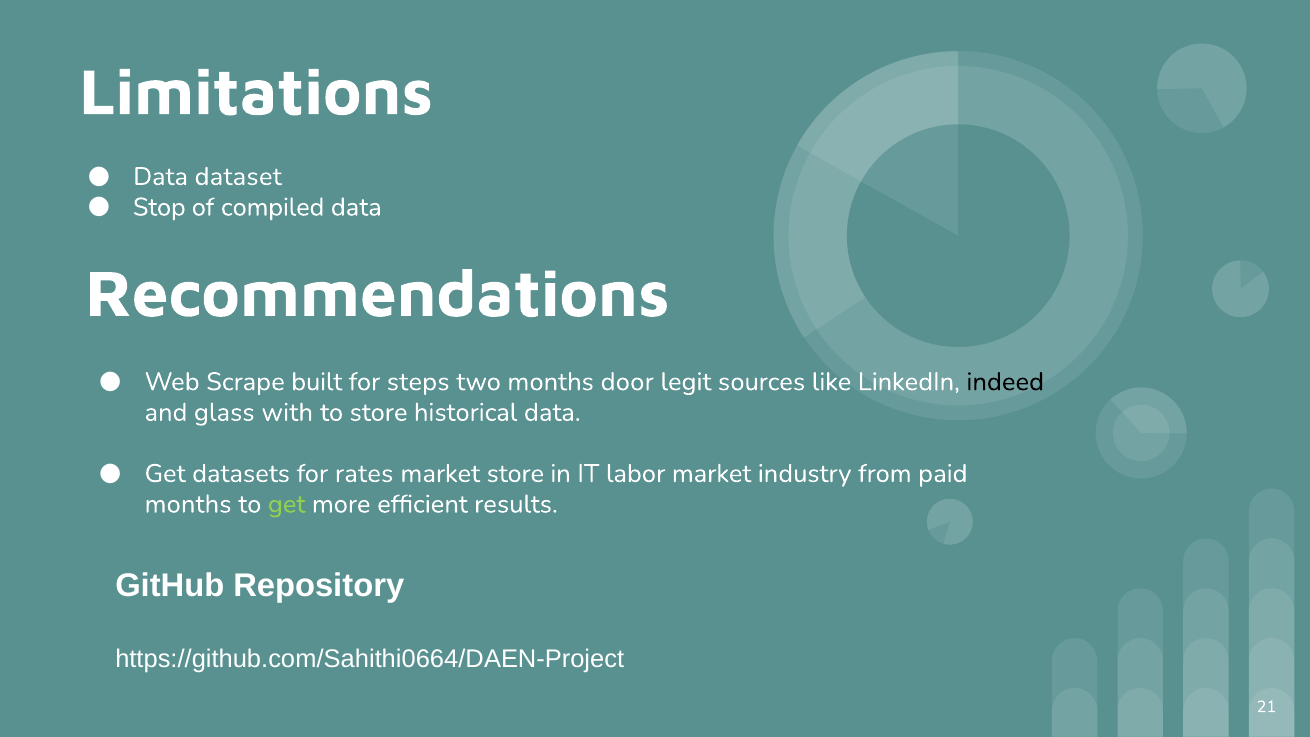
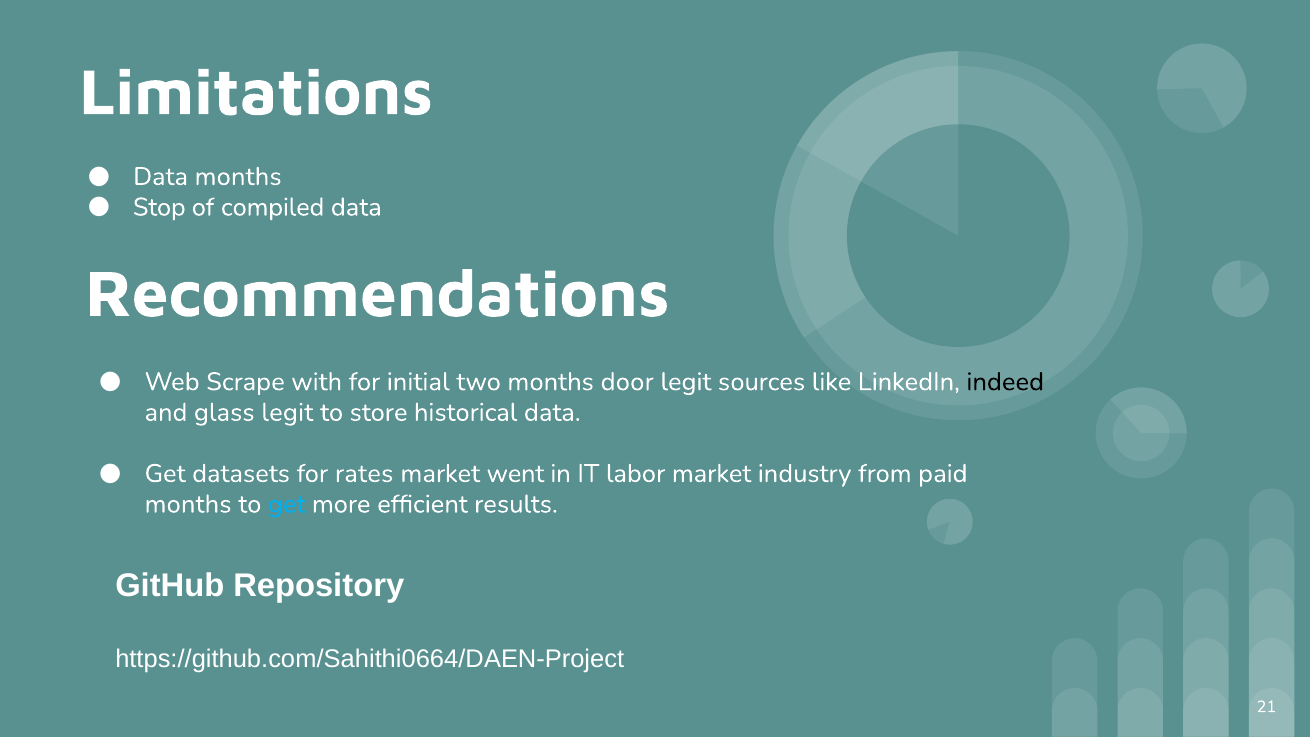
Data dataset: dataset -> months (238, 177)
built: built -> with (317, 382)
steps: steps -> initial (418, 382)
glass with: with -> legit (287, 412)
market store: store -> went (515, 474)
get colour: light green -> light blue (287, 504)
